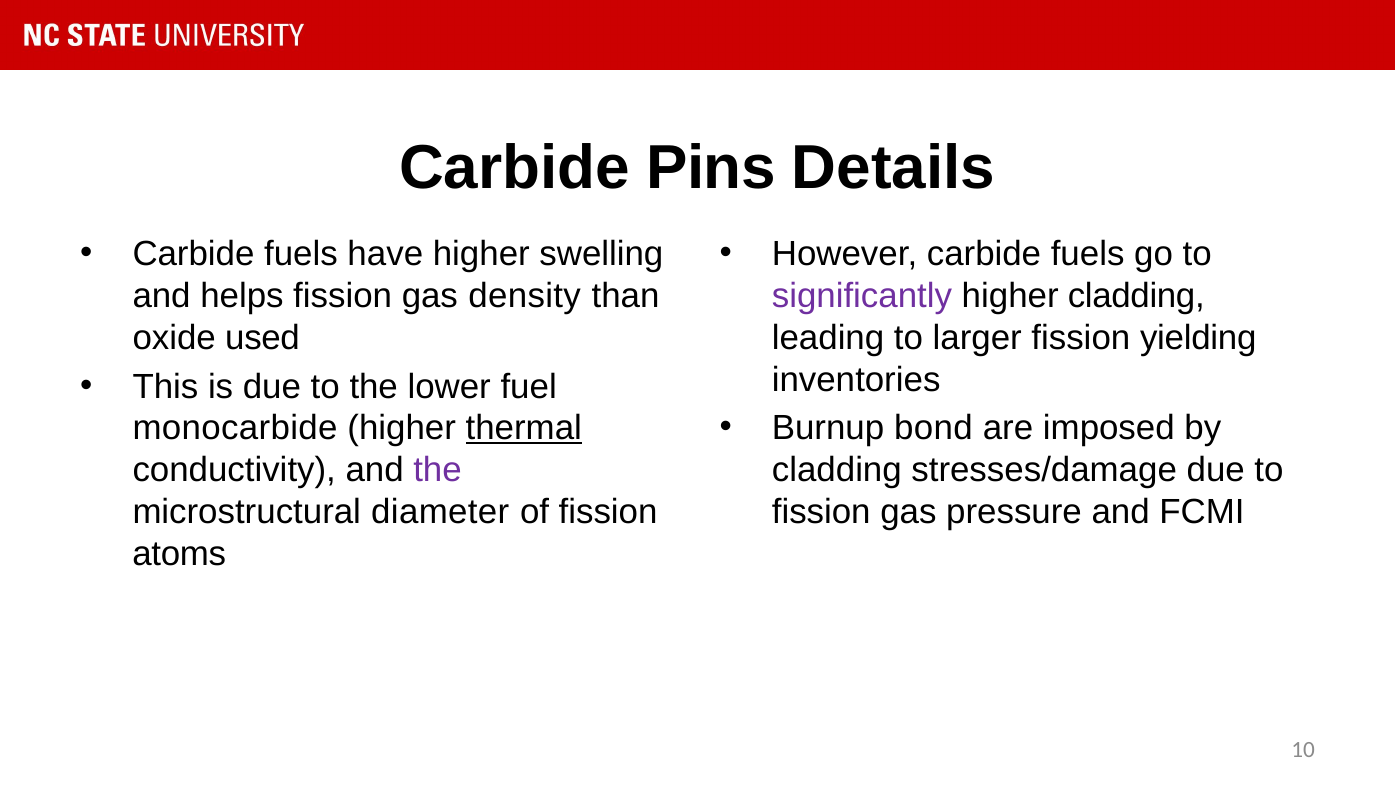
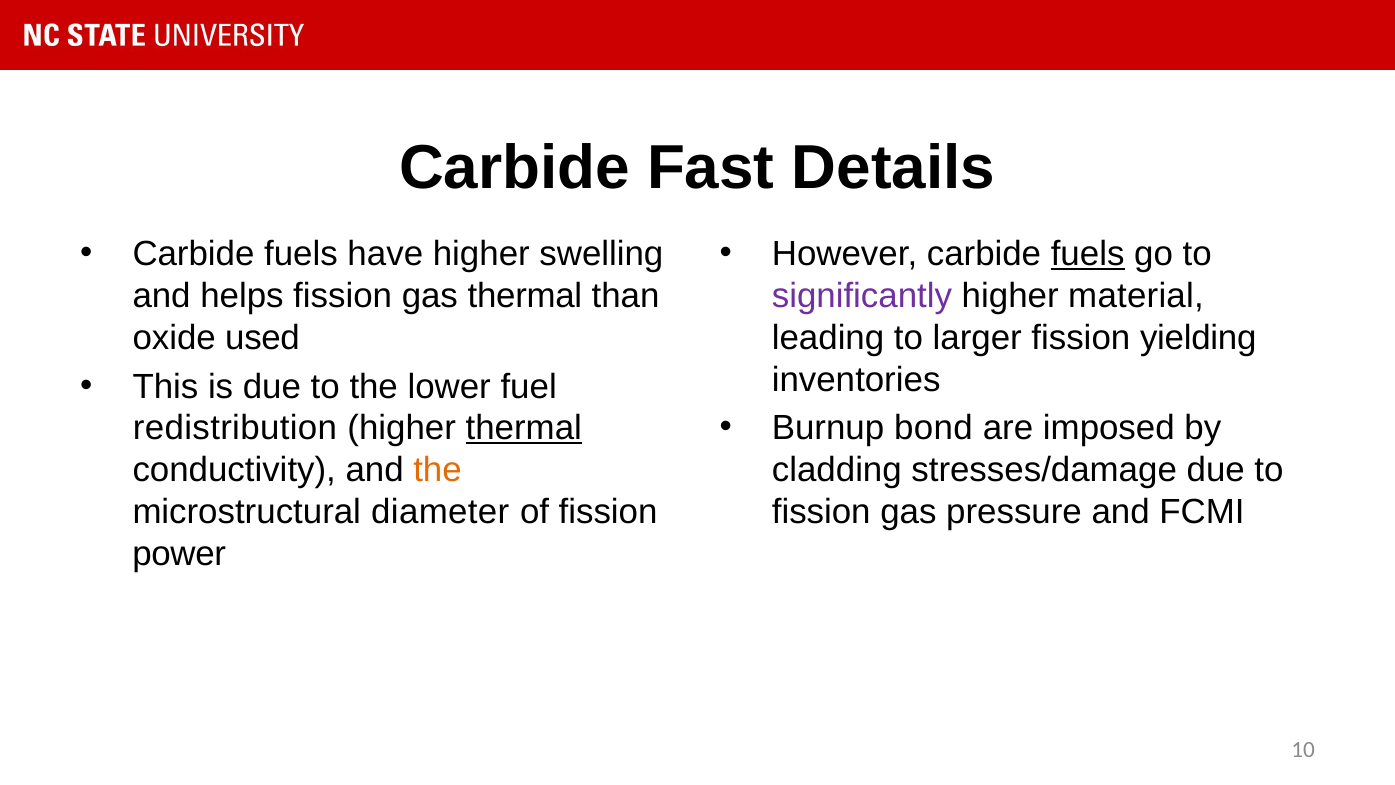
Pins: Pins -> Fast (711, 168)
fuels underline: none -> present (1088, 254)
gas density: density -> thermal (525, 296)
higher cladding: cladding -> material (1136, 296)
monocarbide: monocarbide -> redistribution (235, 428)
the colour: purple -> orange (438, 470)
atoms: atoms -> power (179, 554)
